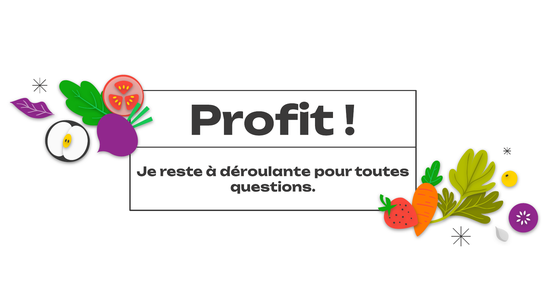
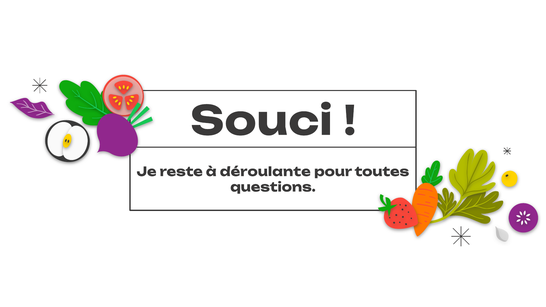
Profit: Profit -> Souci (261, 122)
